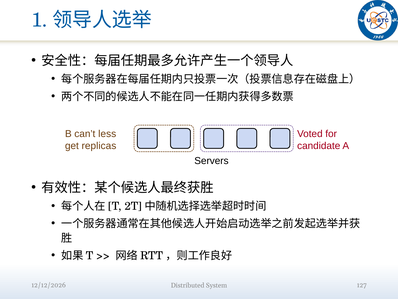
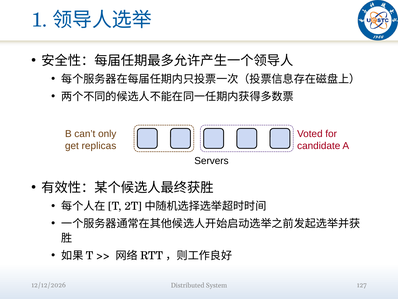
less: less -> only (107, 134)
